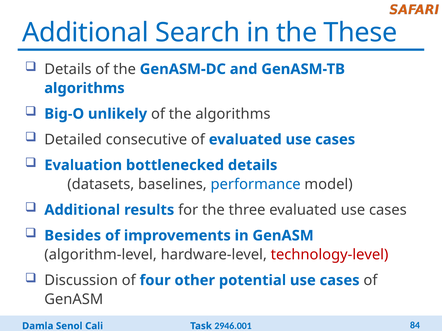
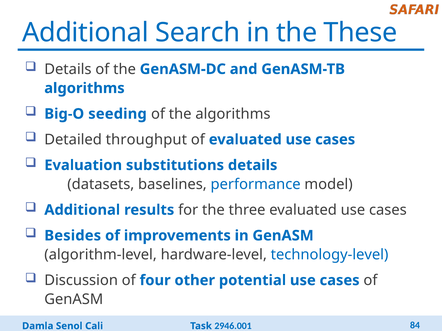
unlikely: unlikely -> seeding (117, 114)
consecutive: consecutive -> throughput (146, 140)
bottlenecked: bottlenecked -> substitutions (175, 165)
technology-level colour: red -> blue (330, 255)
